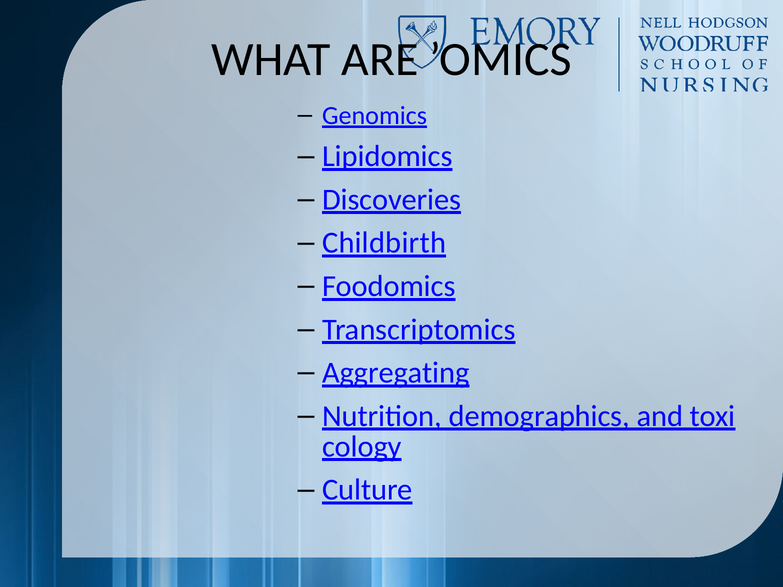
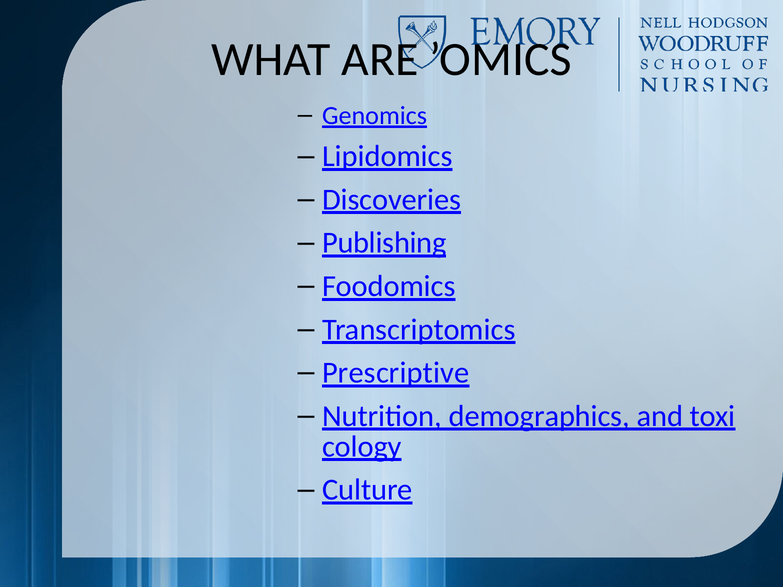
Childbirth: Childbirth -> Publishing (384, 243)
Aggregating: Aggregating -> Prescriptive (396, 373)
